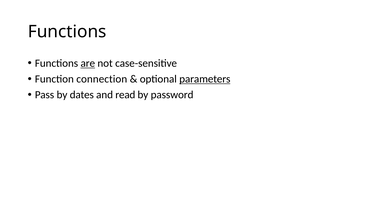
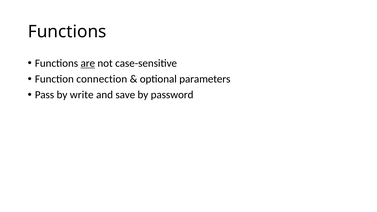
parameters underline: present -> none (205, 79)
dates: dates -> write (82, 95)
read: read -> save (125, 95)
